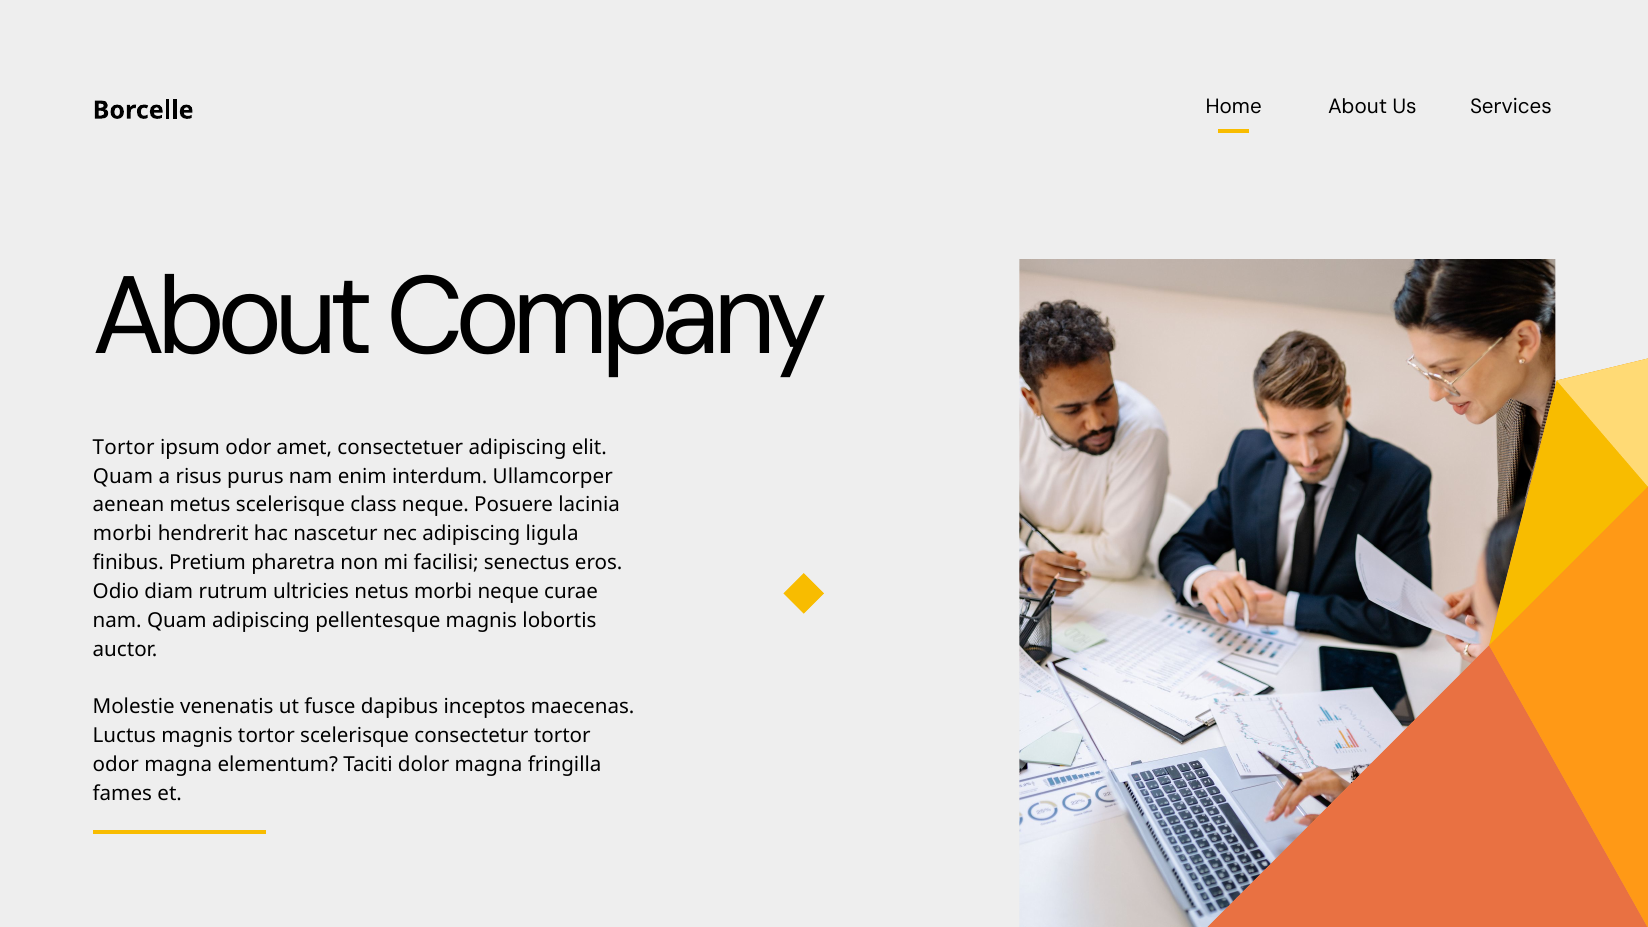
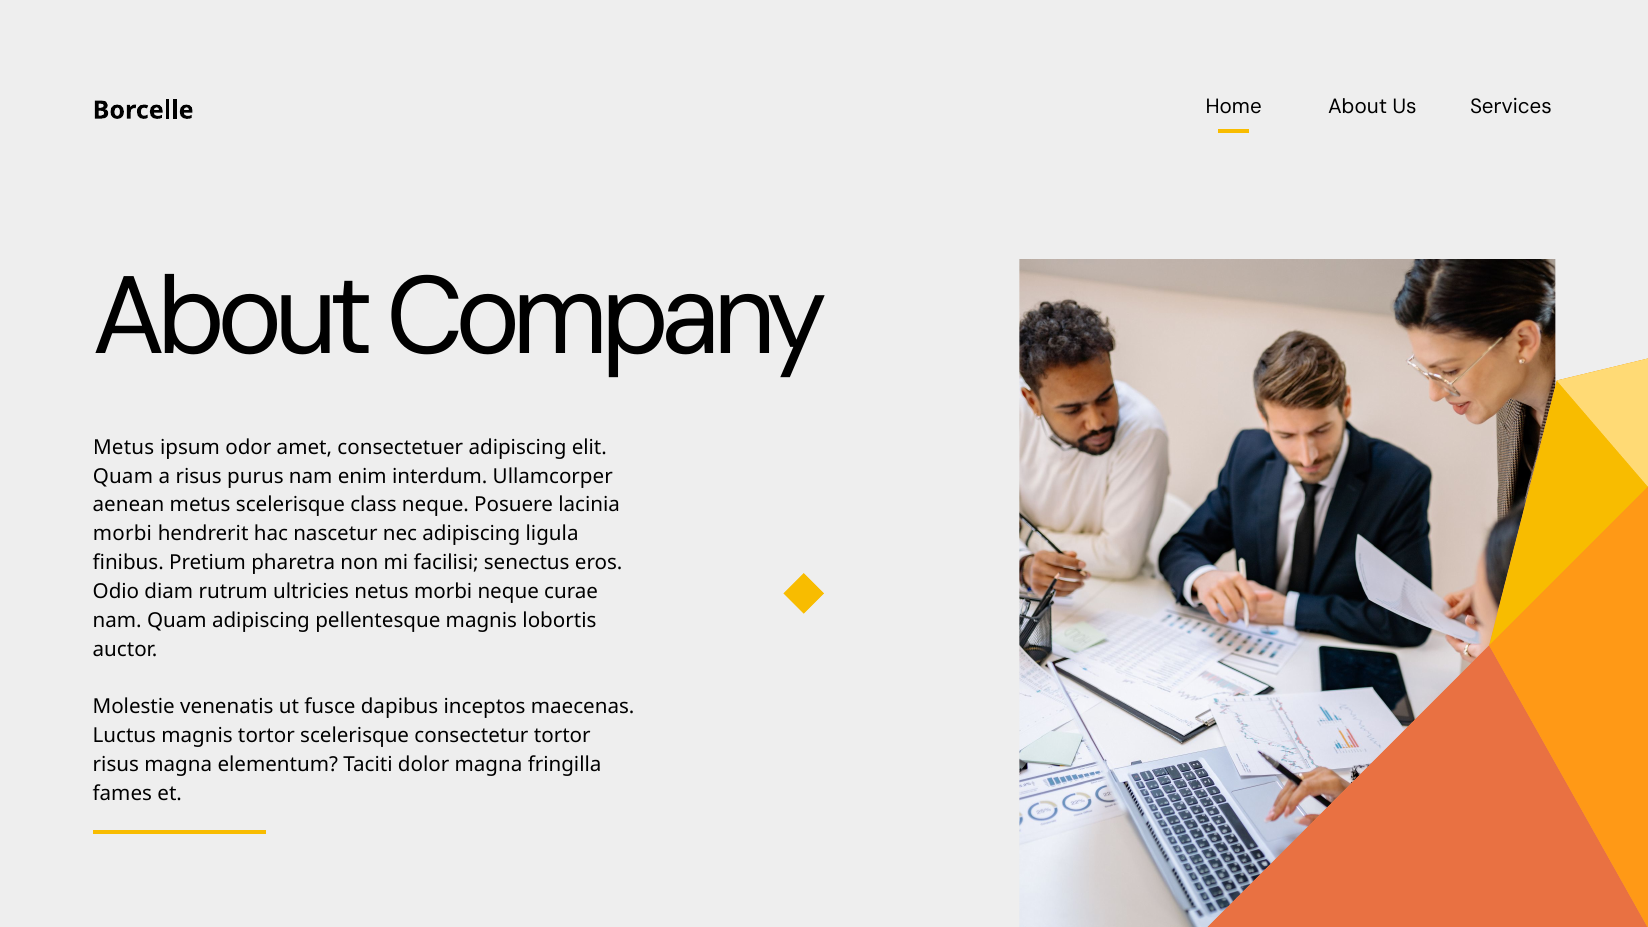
Tortor: Tortor -> Metus (124, 447)
odor: odor -> risus (116, 765)
